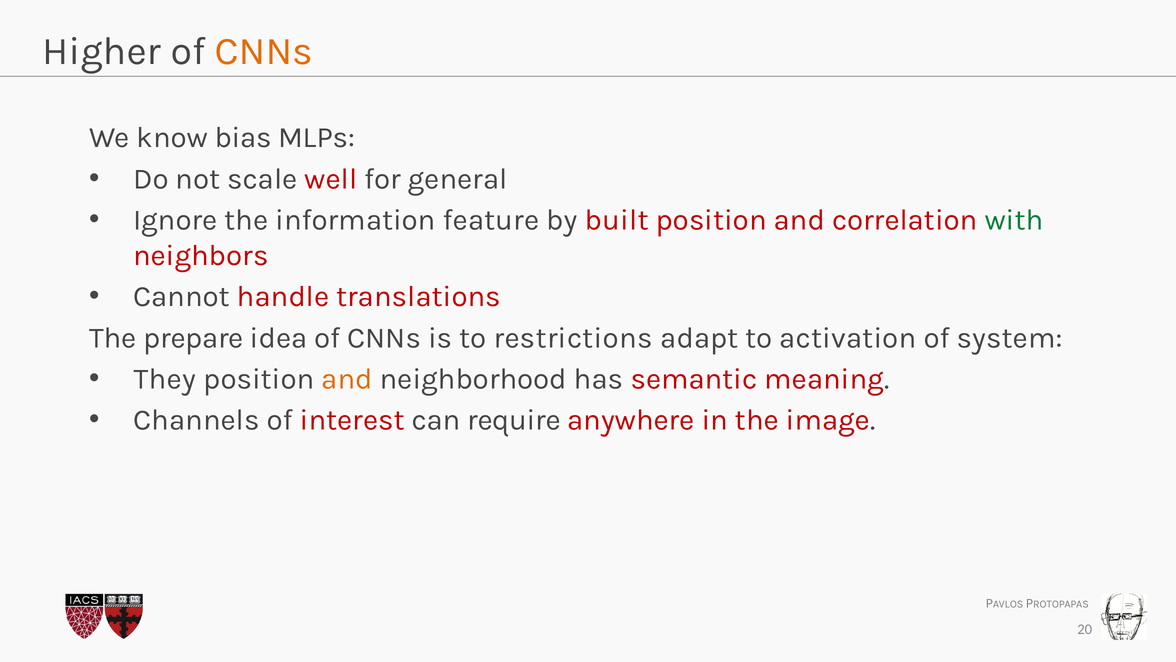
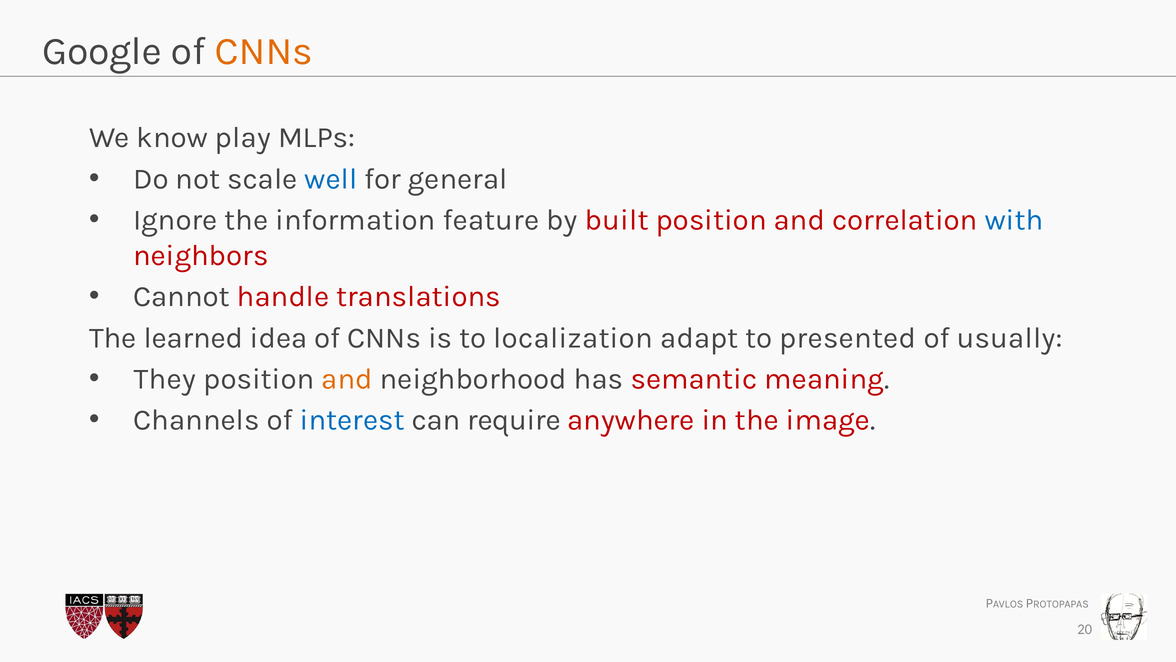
Higher: Higher -> Google (102, 51)
bias: bias -> play (243, 138)
well colour: red -> blue (331, 179)
with colour: green -> blue (1014, 220)
prepare: prepare -> learned (193, 338)
restrictions: restrictions -> localization (573, 338)
activation: activation -> presented (848, 338)
system: system -> usually (1010, 338)
interest colour: red -> blue (352, 420)
